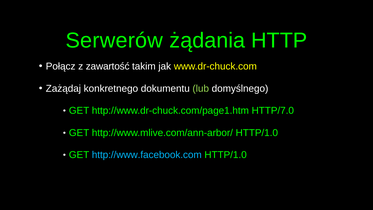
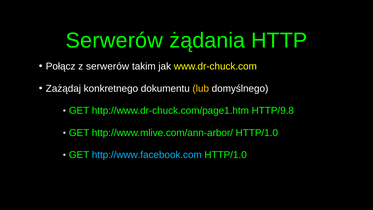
z zawartość: zawartość -> serwerów (108, 66)
lub colour: light green -> yellow (201, 88)
HTTP/7.0: HTTP/7.0 -> HTTP/9.8 (273, 111)
